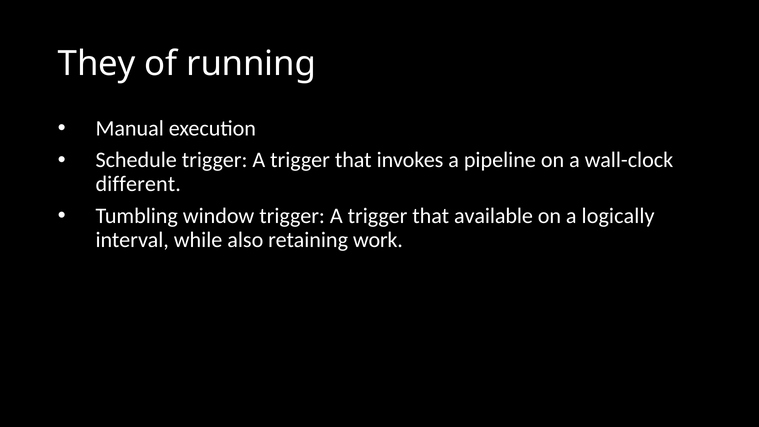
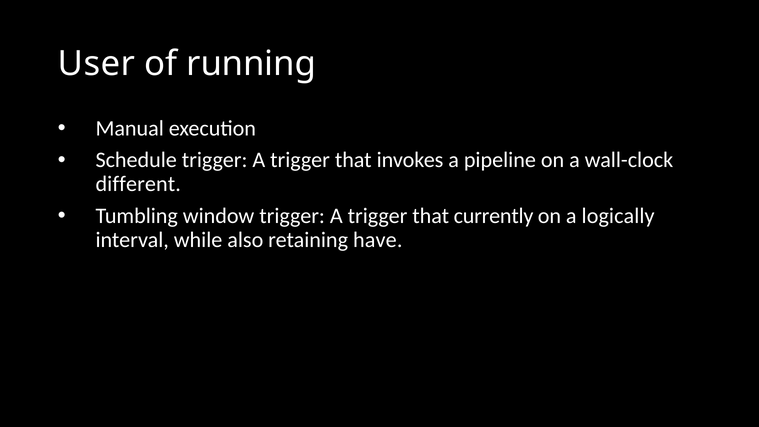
They: They -> User (96, 64)
available: available -> currently (494, 216)
work: work -> have (378, 240)
